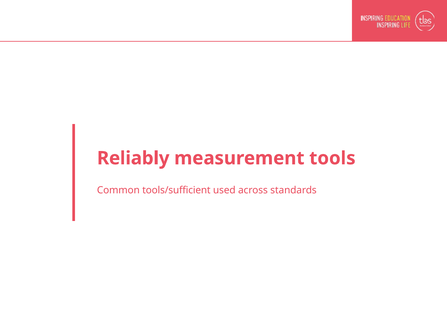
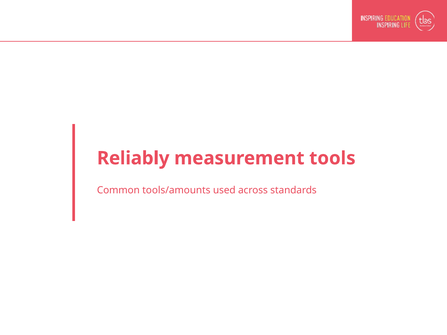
tools/sufficient: tools/sufficient -> tools/amounts (176, 190)
